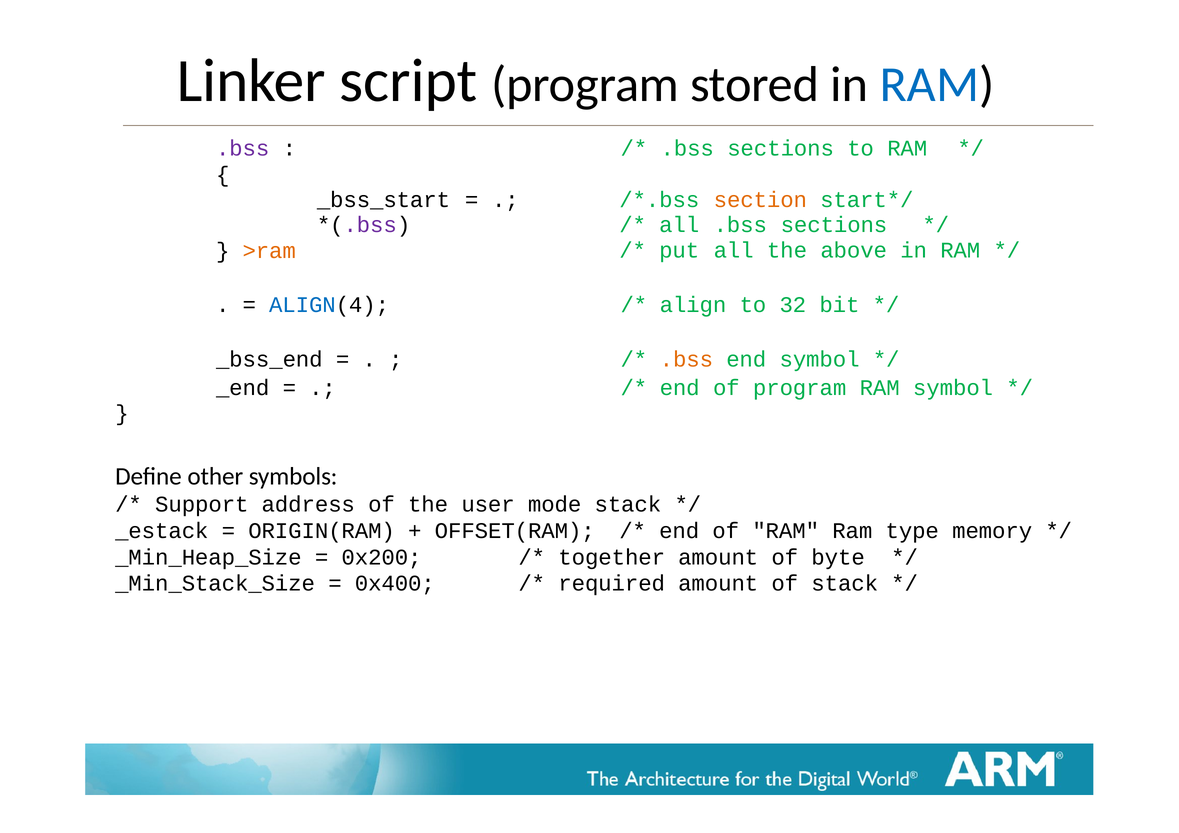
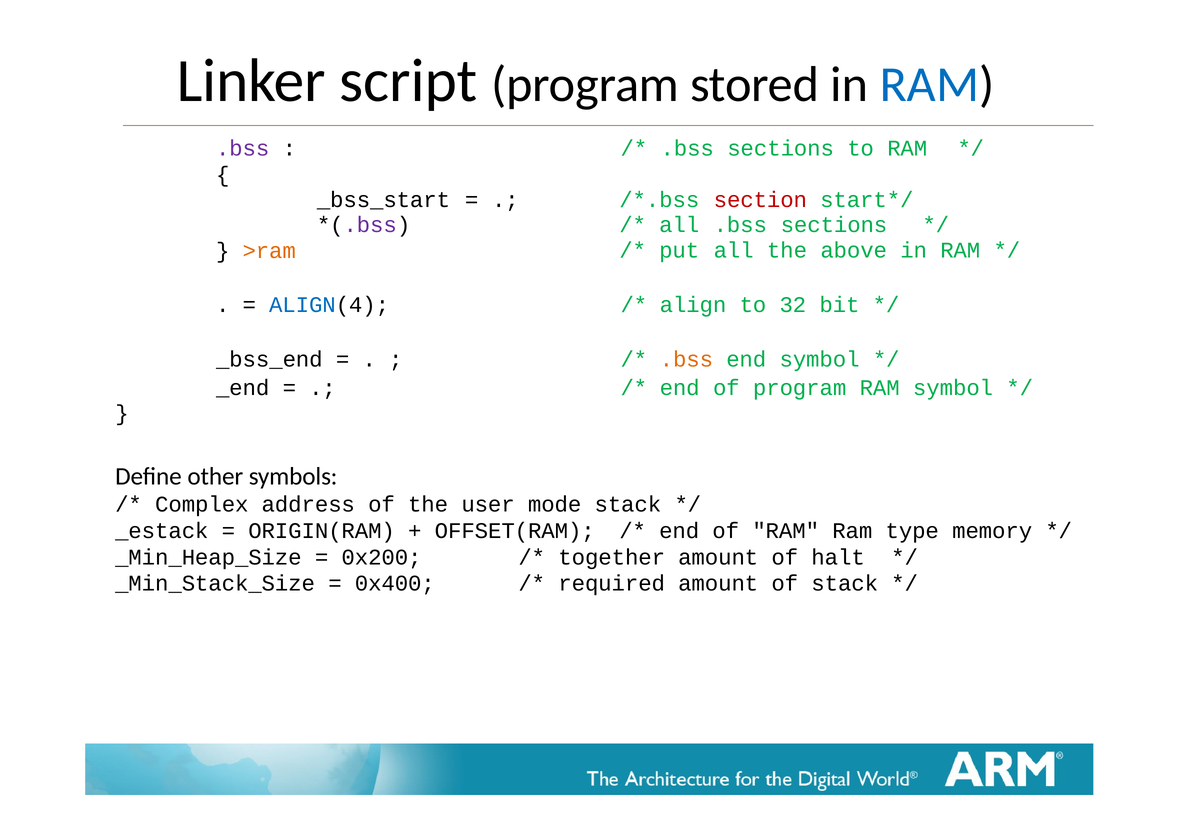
section colour: orange -> red (760, 200)
Support: Support -> Complex (202, 504)
byte: byte -> halt (838, 557)
